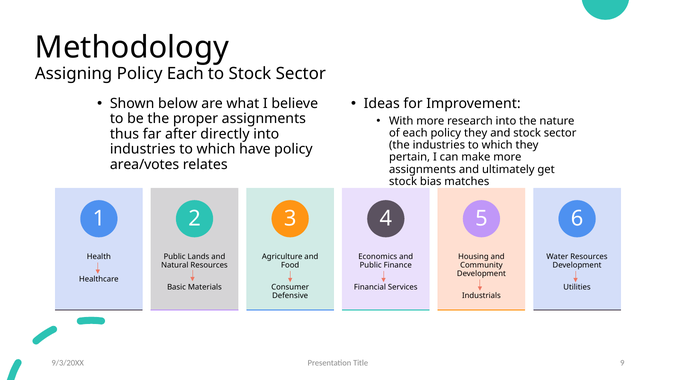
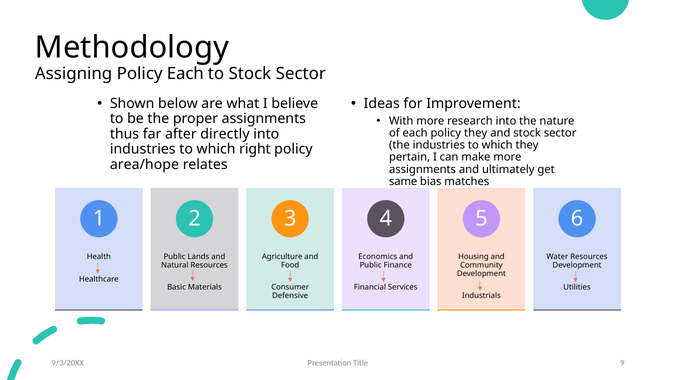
have: have -> right (255, 149)
area/votes: area/votes -> area/hope (144, 165)
stock: stock -> same (403, 182)
